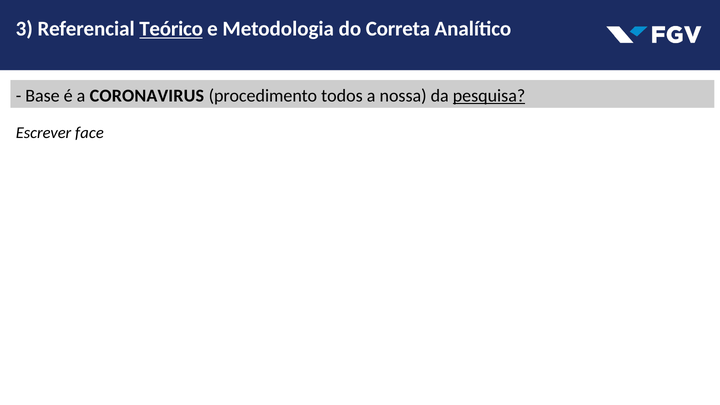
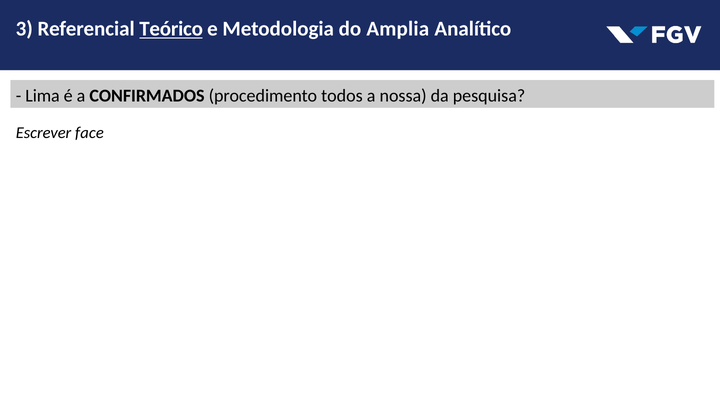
Correta: Correta -> Amplia (398, 29)
Base: Base -> Lima (42, 96)
CORONAVIRUS: CORONAVIRUS -> CONFIRMADOS (147, 96)
pesquisa underline: present -> none (489, 96)
